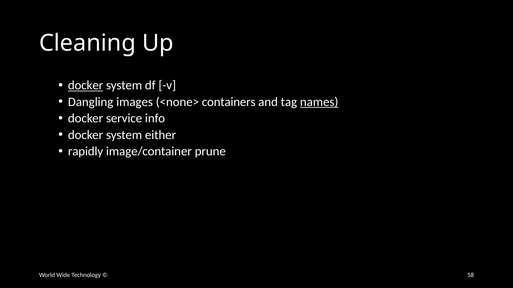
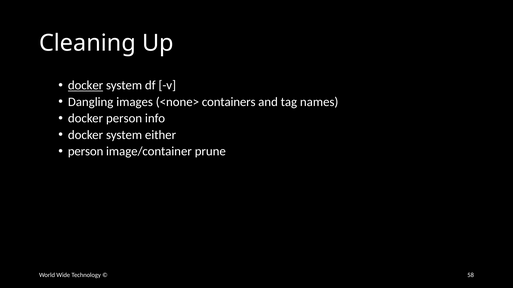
names underline: present -> none (319, 102)
docker service: service -> person (124, 119)
rapidly: rapidly -> person (86, 152)
